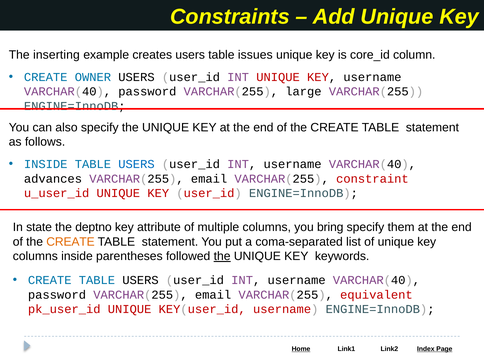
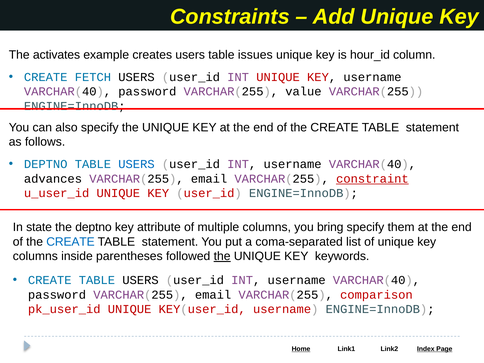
inserting: inserting -> activates (57, 55)
core_id: core_id -> hour_id (370, 55)
OWNER: OWNER -> FETCH (93, 77)
large: large -> value (303, 92)
INSIDE: INSIDE -> DEPTNO (46, 164)
constraint underline: none -> present (372, 179)
CREATE colour: orange -> blue (71, 242)
equivalent: equivalent -> comparison (376, 295)
